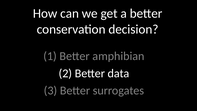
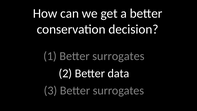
1 Better amphibian: amphibian -> surrogates (118, 56)
